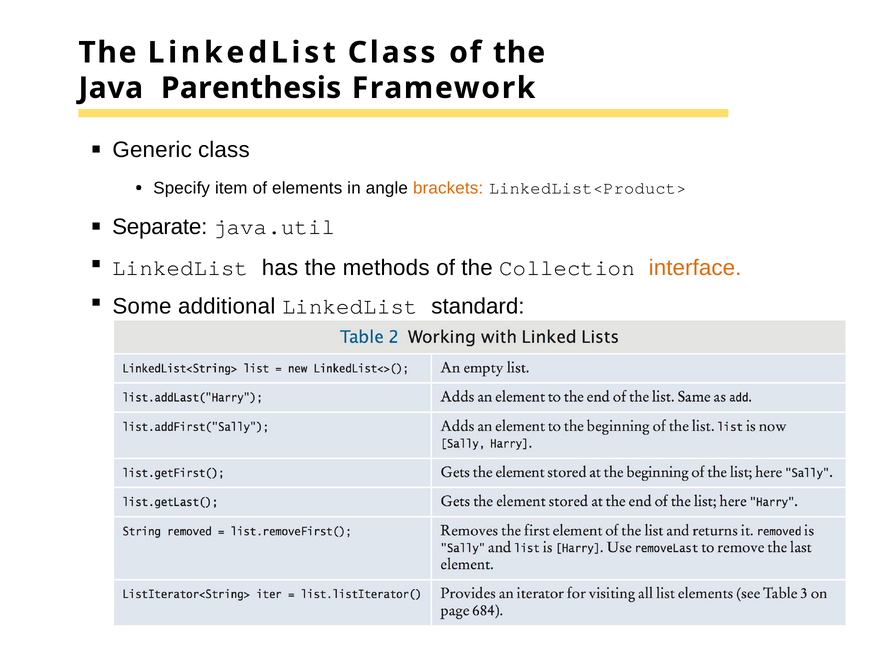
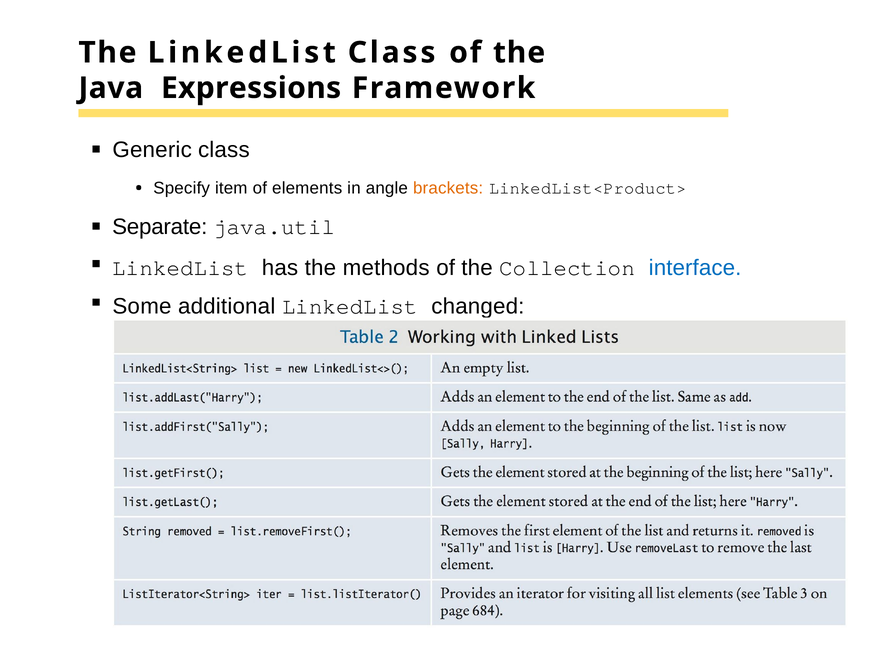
Parenthesis: Parenthesis -> Expressions (251, 88)
interface colour: orange -> blue (695, 268)
standard: standard -> changed (478, 306)
